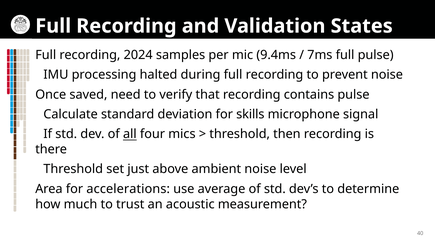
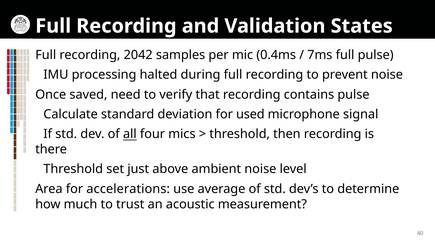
2024: 2024 -> 2042 (138, 55)
9.4ms: 9.4ms -> 0.4ms (276, 55)
skills: skills -> used (250, 114)
